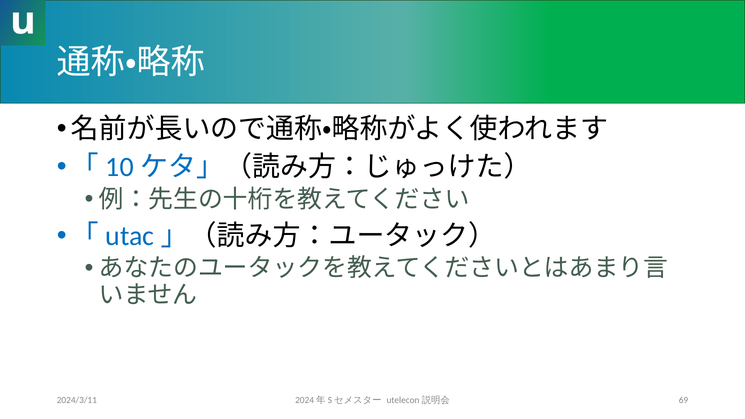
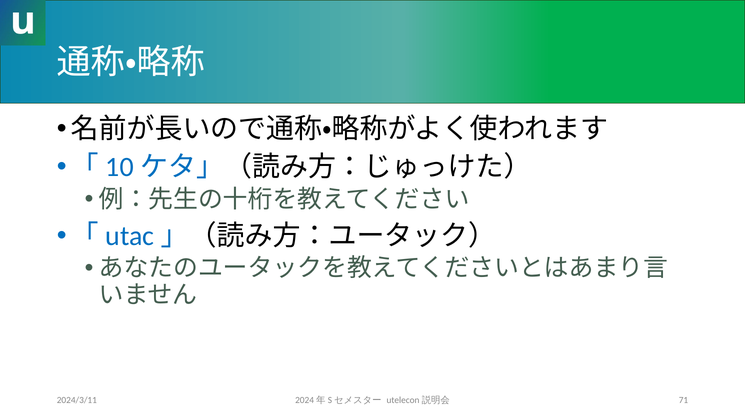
69: 69 -> 71 (683, 400)
